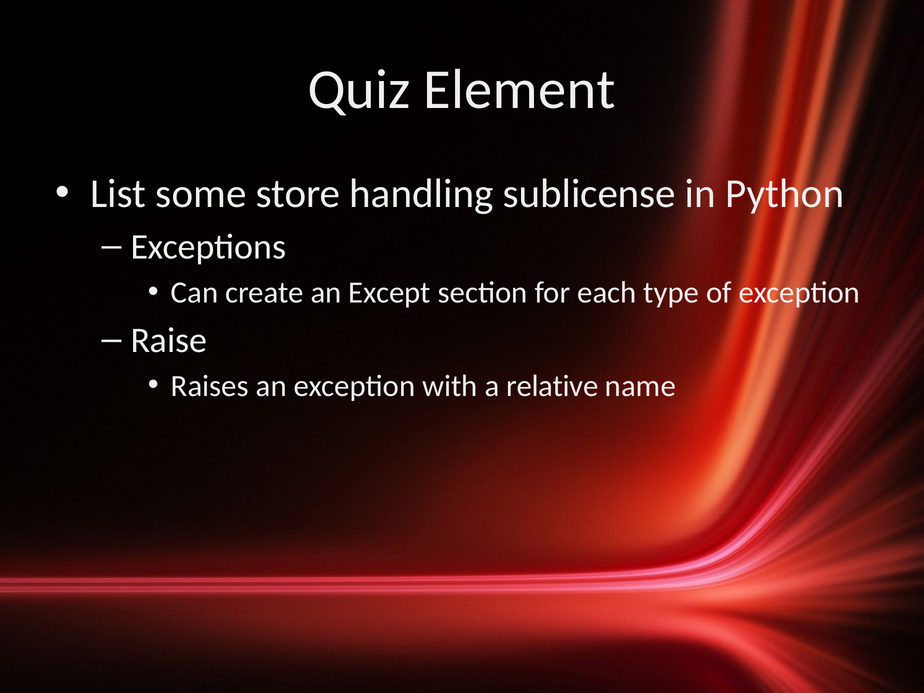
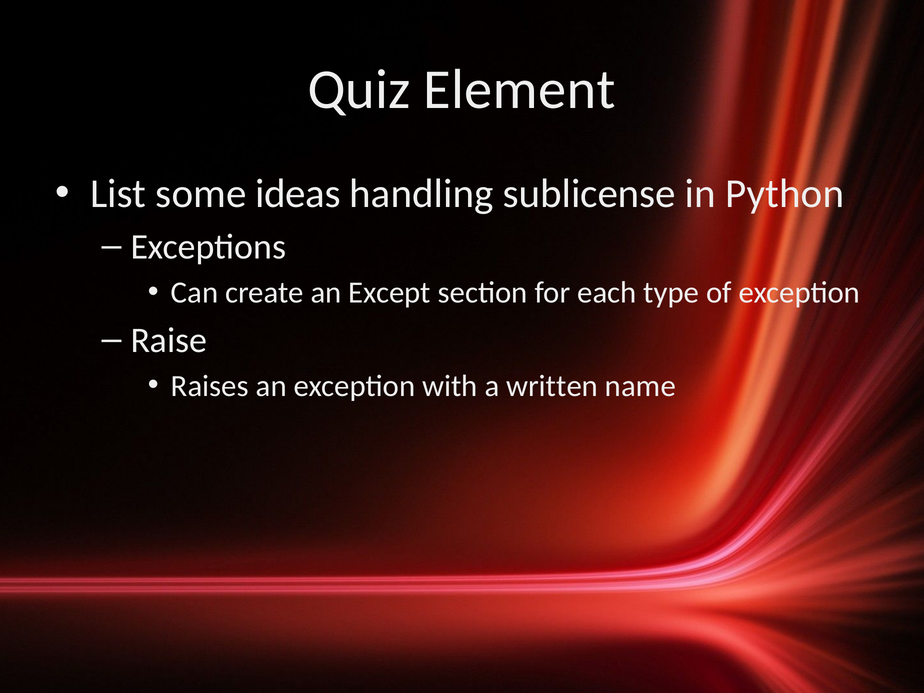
store: store -> ideas (298, 194)
relative: relative -> written (552, 386)
